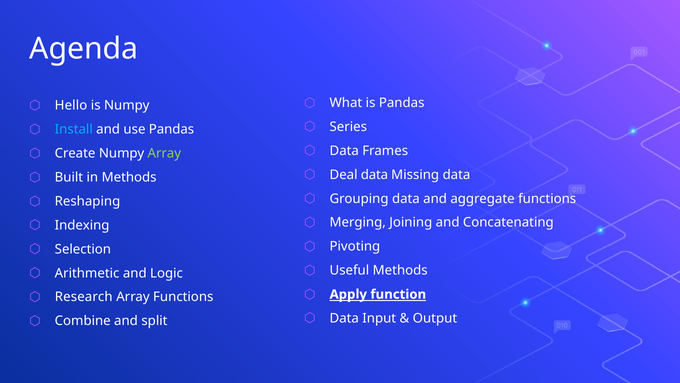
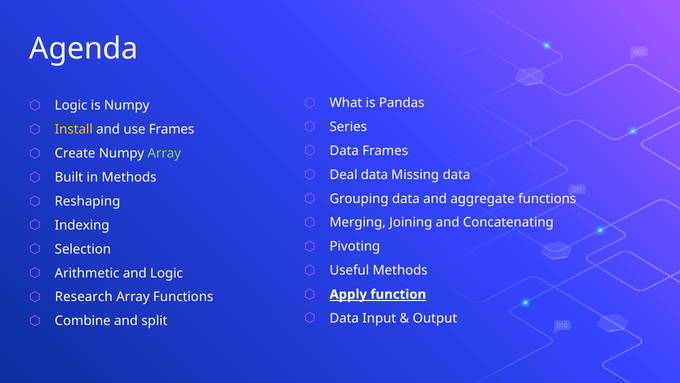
Hello: Hello -> Logic (71, 105)
Install colour: light blue -> yellow (74, 129)
use Pandas: Pandas -> Frames (172, 129)
